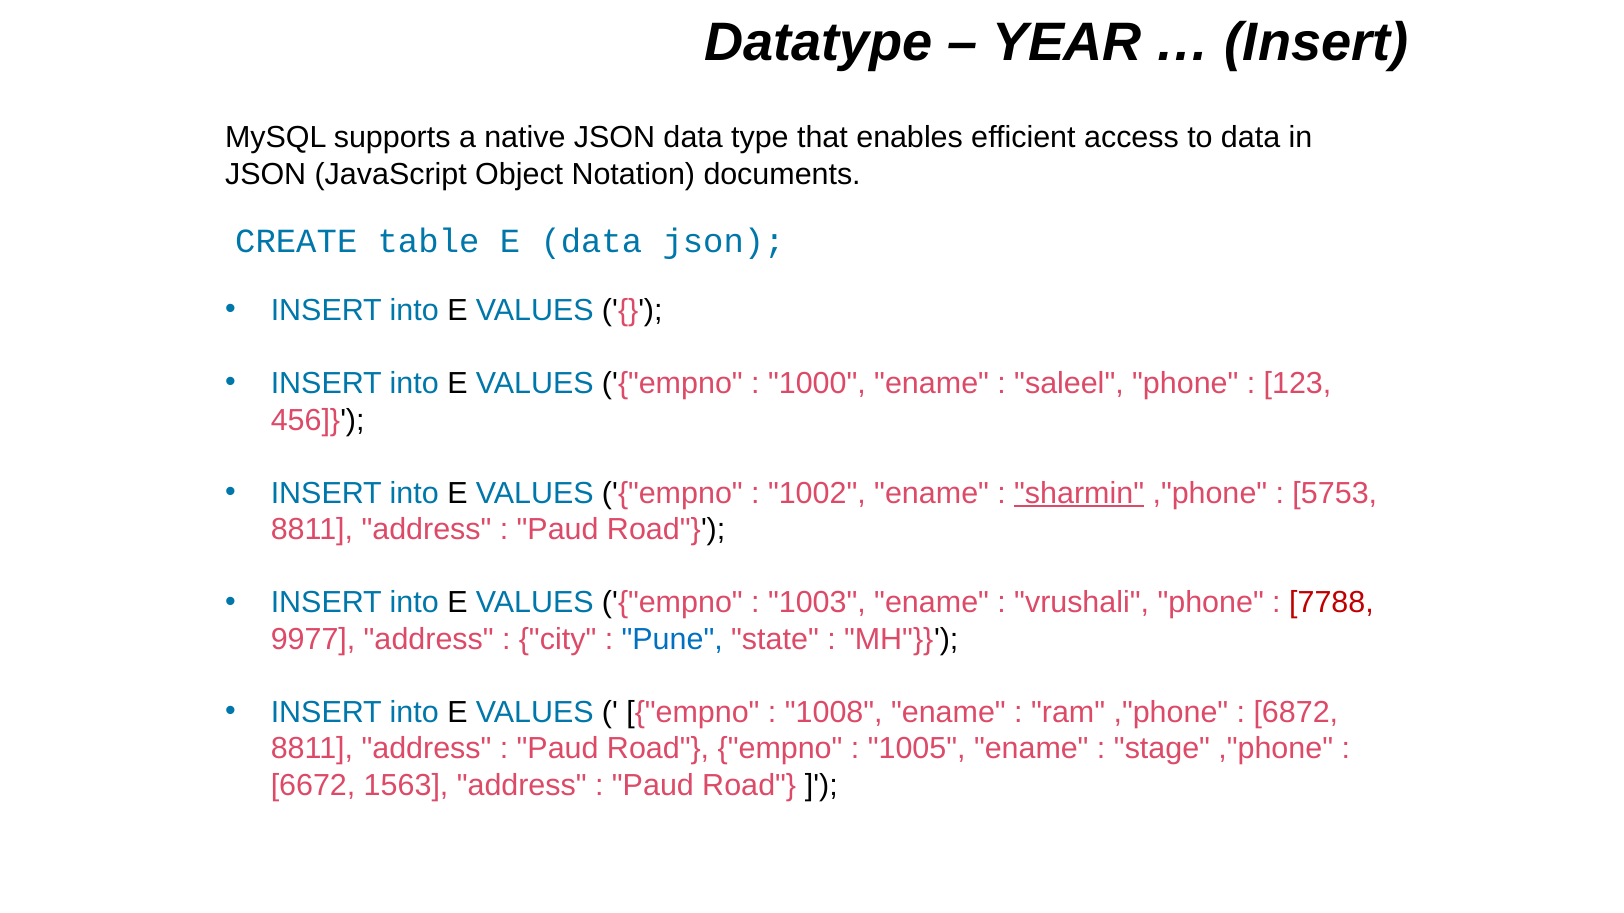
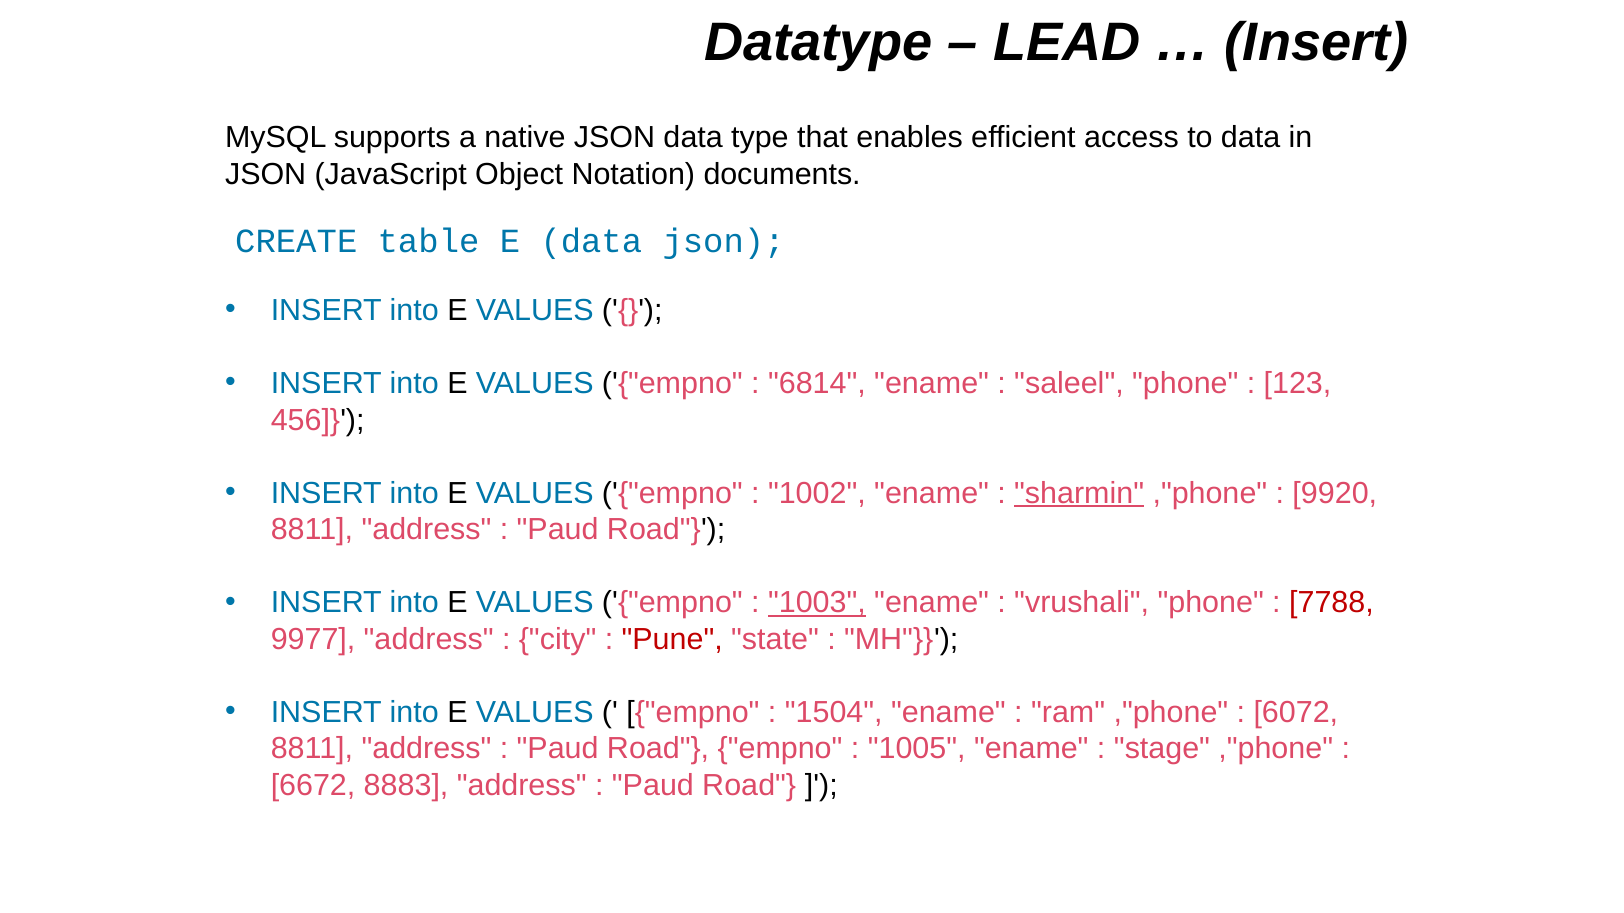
YEAR: YEAR -> LEAD (1067, 42)
1000: 1000 -> 6814 (817, 384)
5753: 5753 -> 9920 (1335, 493)
1003 underline: none -> present (817, 603)
Pune colour: blue -> red (672, 640)
1008: 1008 -> 1504 (834, 713)
6872: 6872 -> 6072 (1296, 713)
1563: 1563 -> 8883 (406, 786)
